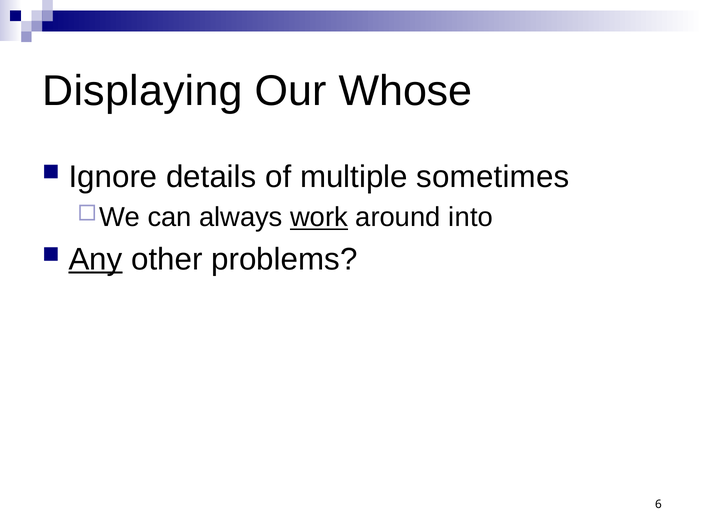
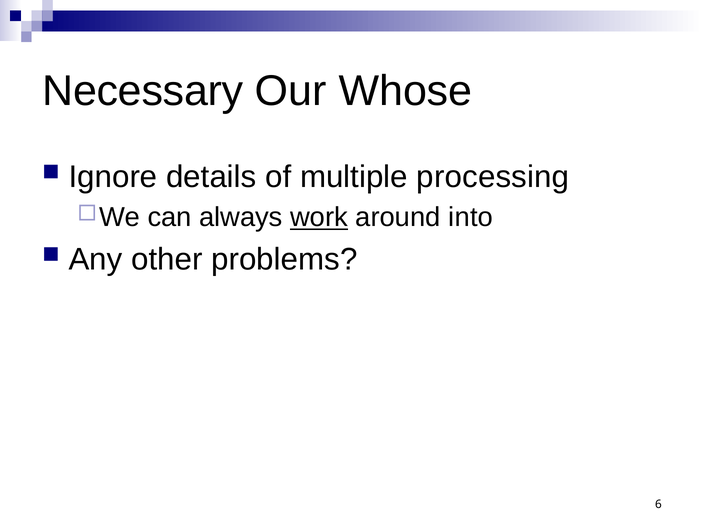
Displaying: Displaying -> Necessary (143, 91)
sometimes: sometimes -> processing (493, 177)
Any underline: present -> none (96, 259)
